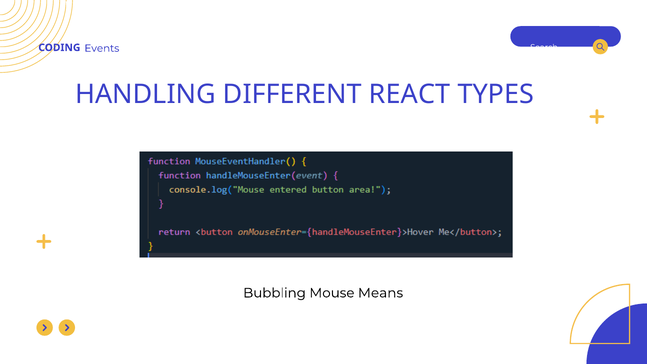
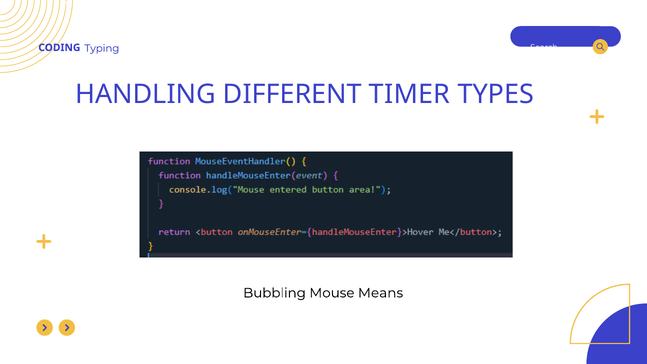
Events: Events -> Typing (102, 48)
REACT: REACT -> TIMER (410, 94)
